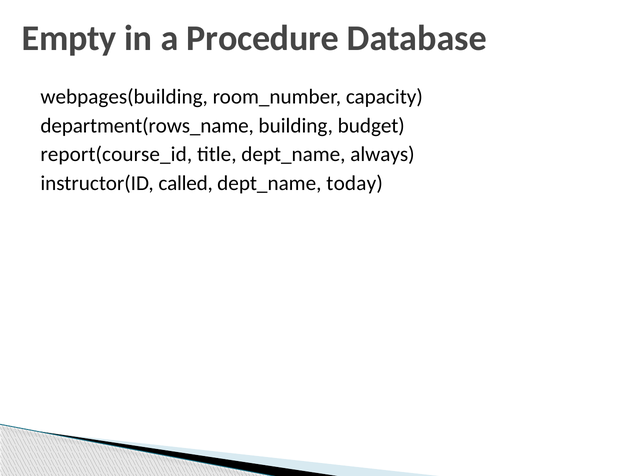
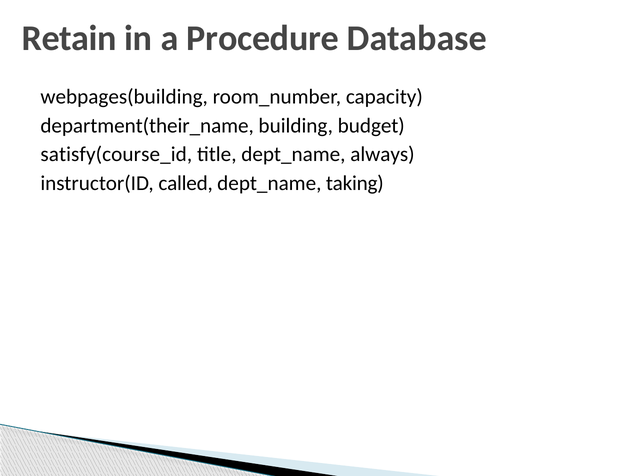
Empty: Empty -> Retain (69, 38)
department(rows_name: department(rows_name -> department(their_name (147, 126)
report(course_id: report(course_id -> satisfy(course_id (116, 155)
today: today -> taking (355, 184)
